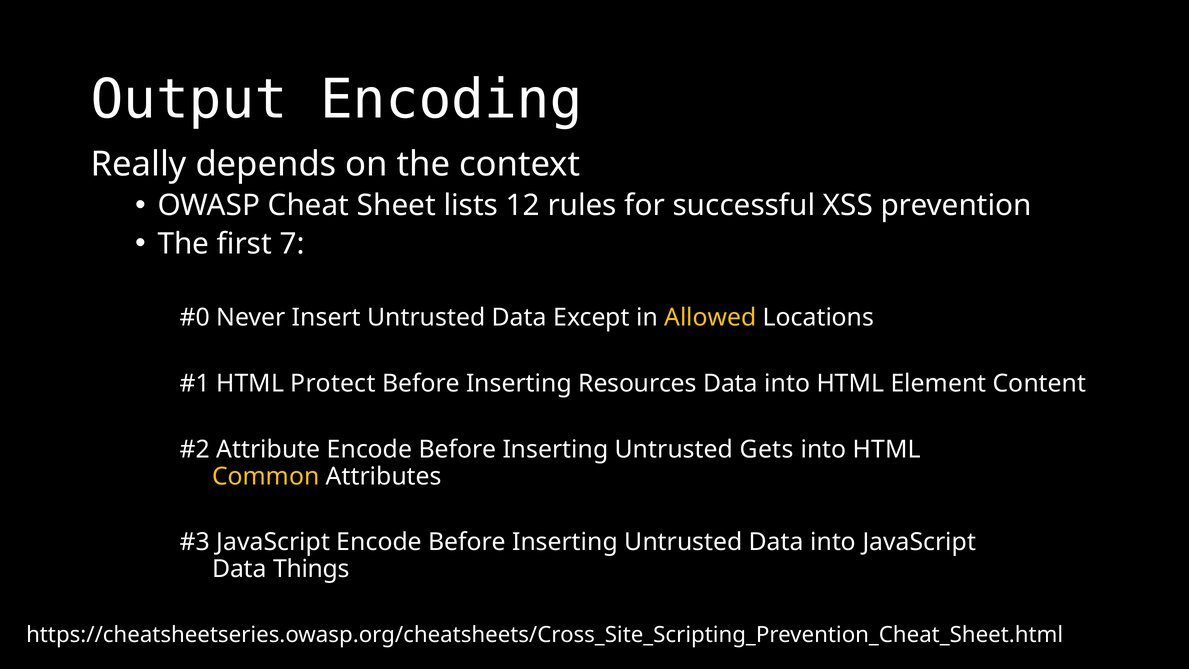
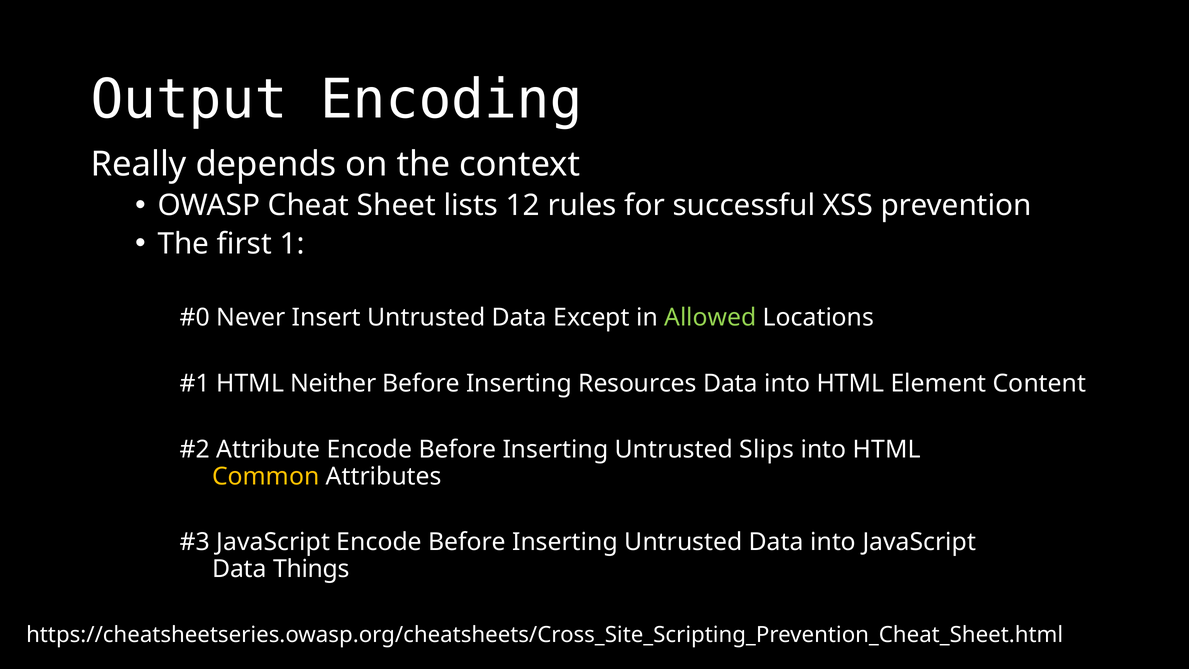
7: 7 -> 1 (292, 244)
Allowed colour: yellow -> light green (710, 318)
Protect: Protect -> Neither (333, 383)
Gets: Gets -> Slips (767, 449)
